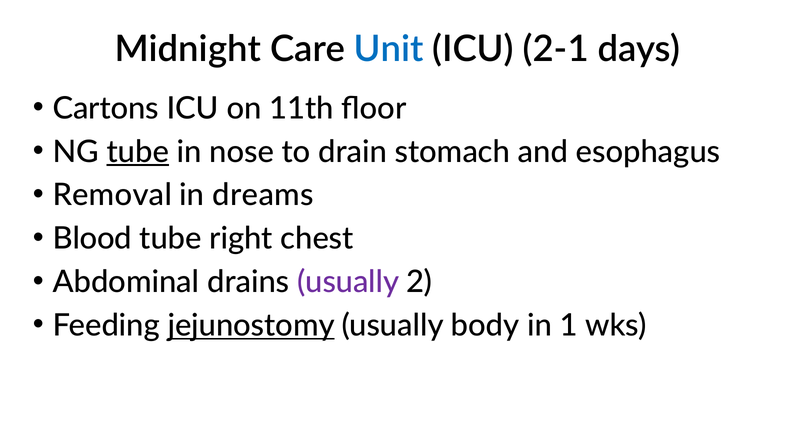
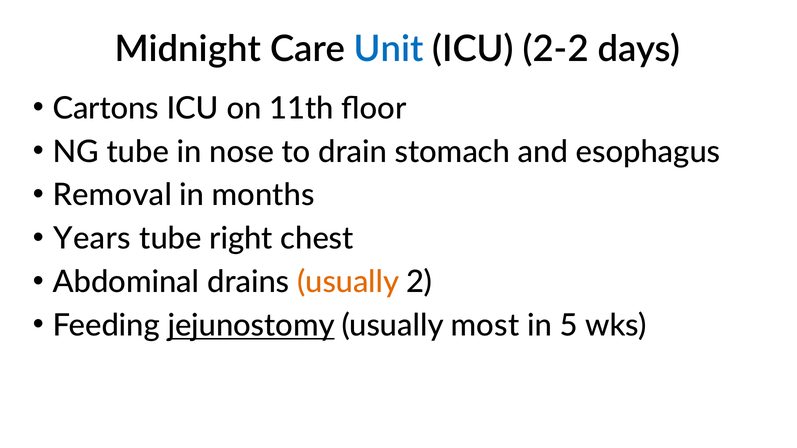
2-1: 2-1 -> 2-2 (556, 49)
tube underline: present -> none (138, 152)
dreams: dreams -> months (263, 195)
Blood: Blood -> Years (92, 239)
usually colour: purple -> orange (348, 282)
body: body -> most (485, 326)
1: 1 -> 5 (569, 326)
